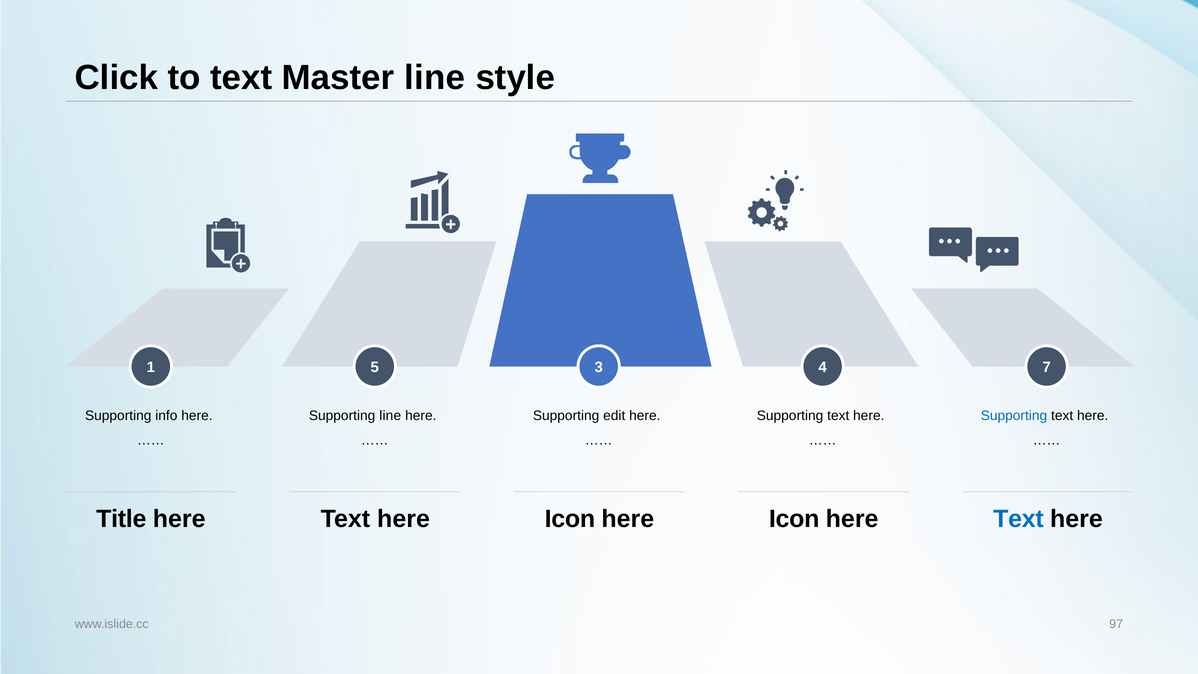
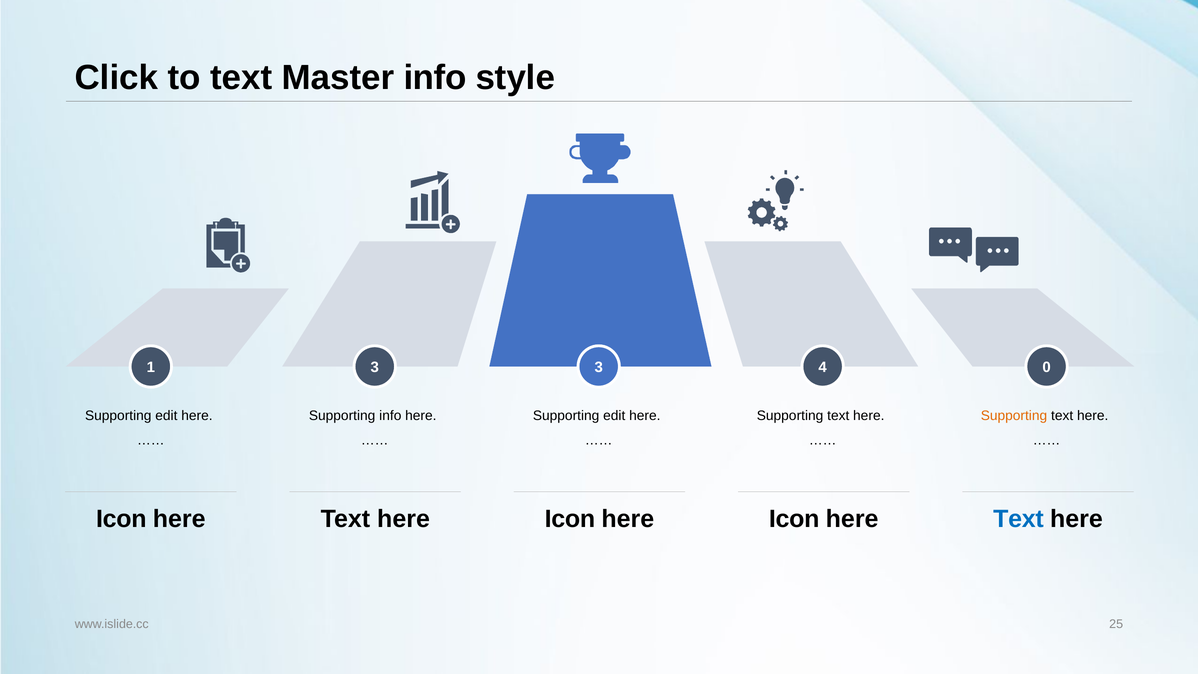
Master line: line -> info (435, 77)
1 5: 5 -> 3 (375, 367)
7: 7 -> 0 (1047, 367)
info: info -> edit (166, 415)
Supporting line: line -> info (390, 415)
Supporting colour: blue -> orange (1014, 415)
Title: Title -> Icon (121, 519)
97: 97 -> 25 (1116, 624)
